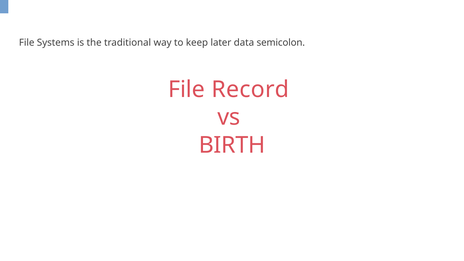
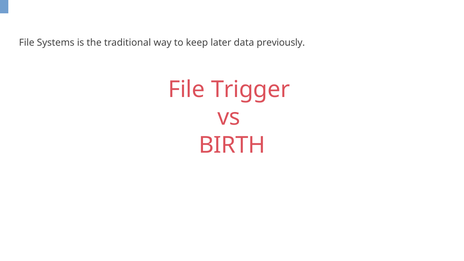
semicolon: semicolon -> previously (281, 43)
Record: Record -> Trigger (250, 89)
